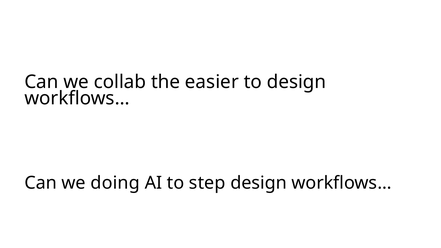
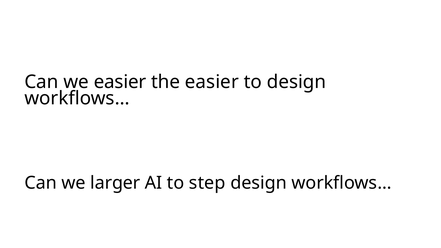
we collab: collab -> easier (120, 82)
doing: doing -> larger (115, 183)
